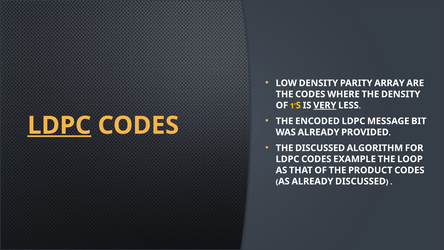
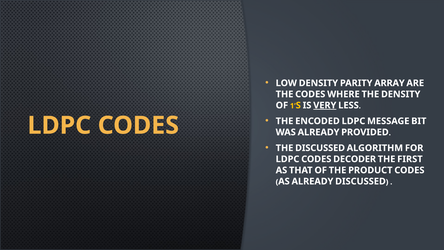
LDPC underline: present -> none (59, 125)
EXAMPLE: EXAMPLE -> DECODER (355, 159)
LOOP: LOOP -> FIRST (410, 159)
